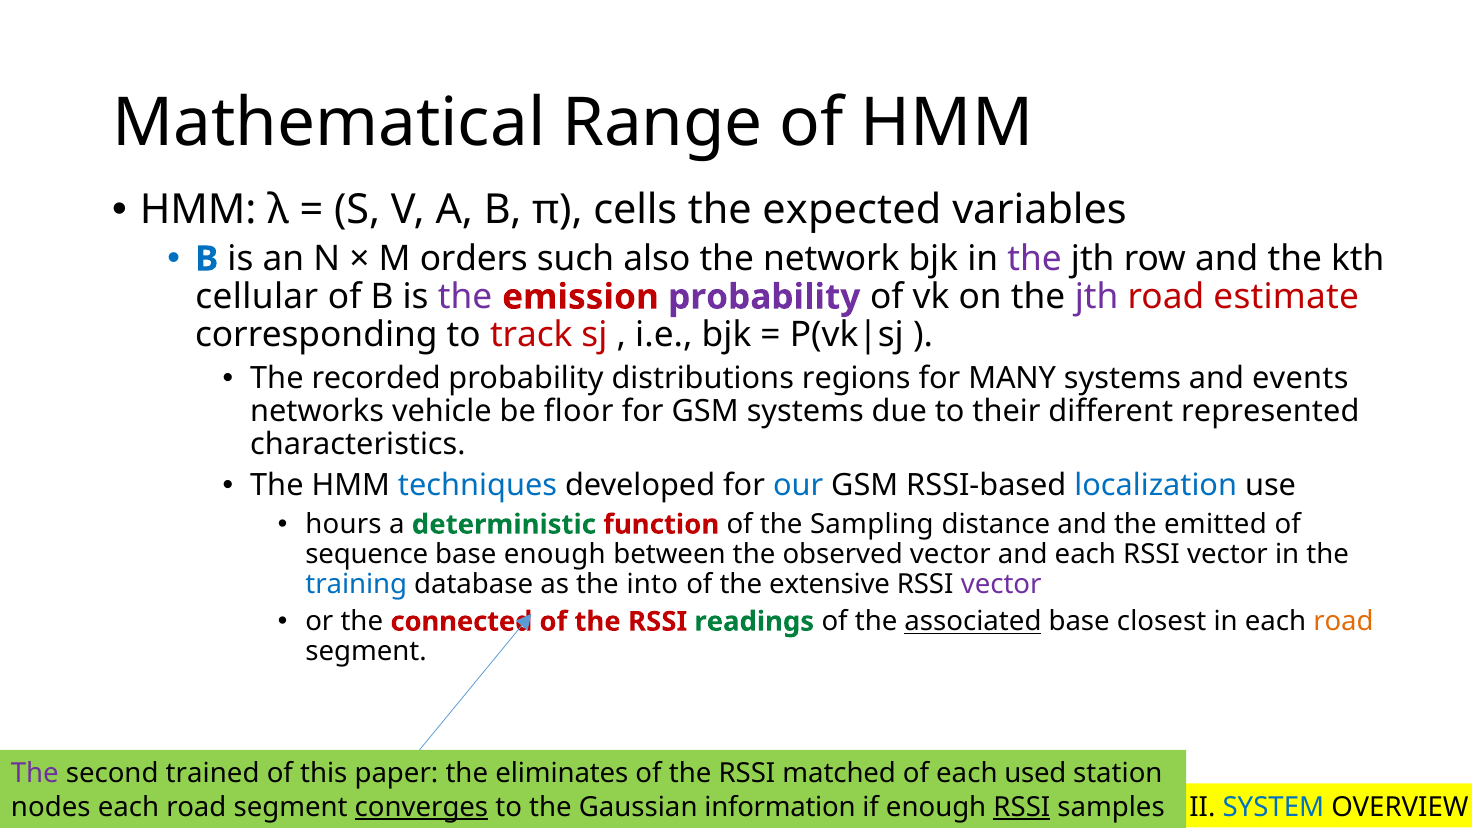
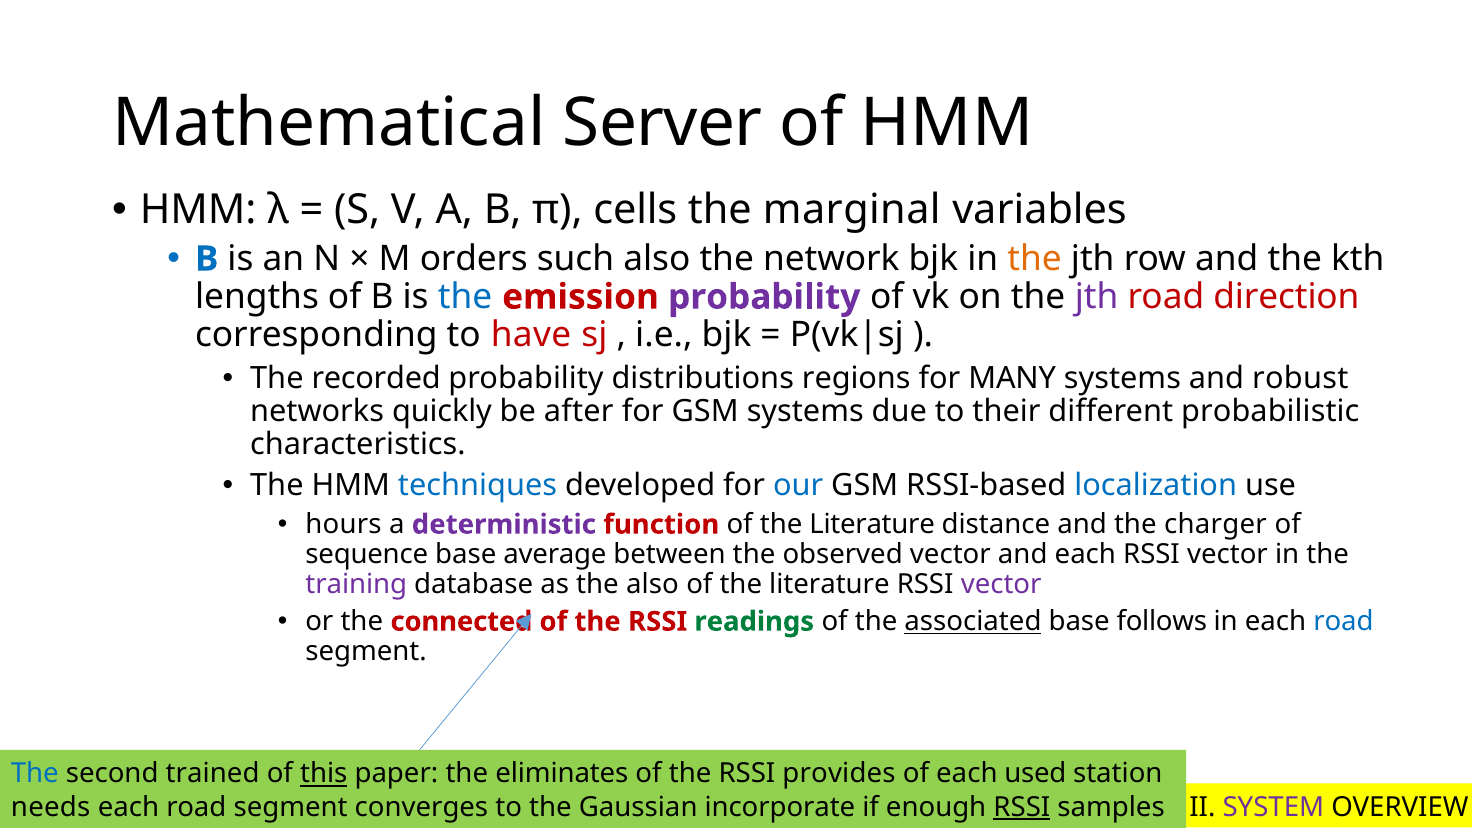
Range: Range -> Server (663, 124)
expected: expected -> marginal (852, 210)
the colour: purple -> orange (1035, 259)
cellular: cellular -> lengths (257, 297)
the colour: purple -> blue (465, 297)
estimate: estimate -> direction (1286, 297)
track: track -> have (531, 335)
events: events -> robust (1300, 378)
vehicle: vehicle -> quickly (442, 411)
floor: floor -> after (579, 411)
represented: represented -> probabilistic (1270, 411)
deterministic colour: green -> purple (504, 525)
function of the Sampling: Sampling -> Literature (872, 525)
emitted: emitted -> charger (1215, 525)
base enough: enough -> average (555, 554)
training colour: blue -> purple (356, 584)
the into: into -> also (652, 584)
extensive: extensive -> literature (829, 584)
closest: closest -> follows (1162, 622)
road colour: orange -> blue (1343, 622)
The colour: purple -> blue (35, 774)
this underline: none -> present (324, 774)
matched: matched -> provides (839, 774)
nodes: nodes -> needs (51, 807)
converges underline: present -> none (421, 807)
information: information -> incorporate (780, 807)
SYSTEM colour: blue -> purple (1273, 807)
